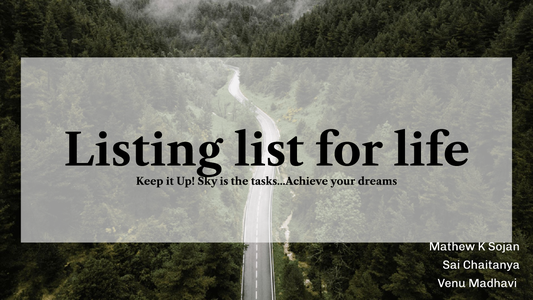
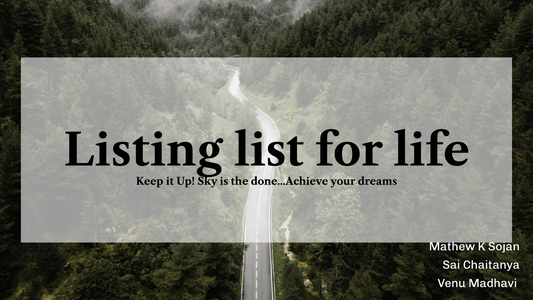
tasks...Achieve: tasks...Achieve -> done...Achieve (289, 181)
